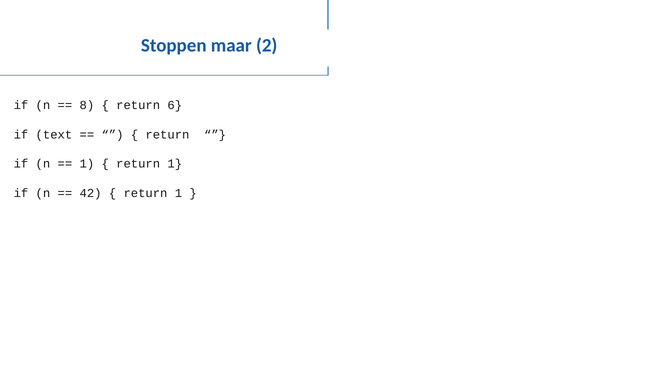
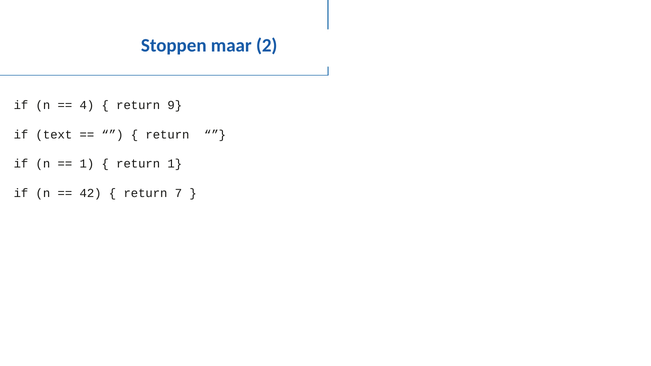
8: 8 -> 4 (87, 105)
6: 6 -> 9 (175, 105)
1: 1 -> 7 (178, 193)
